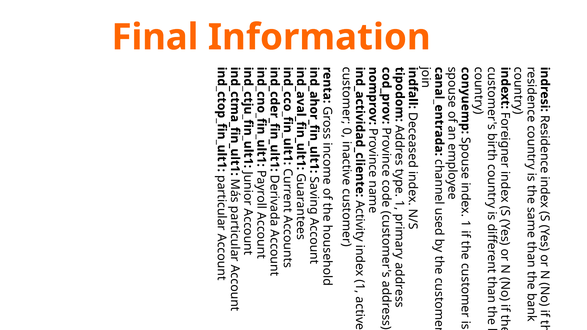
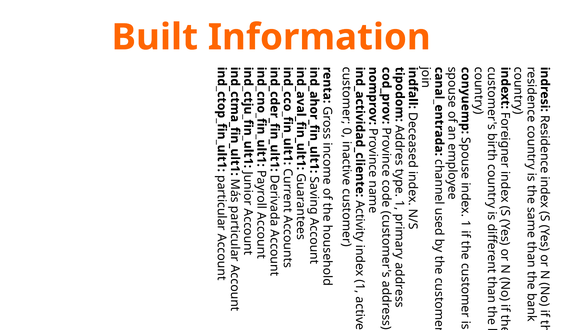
Final: Final -> Built (155, 37)
